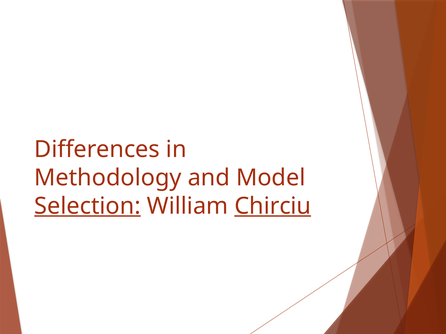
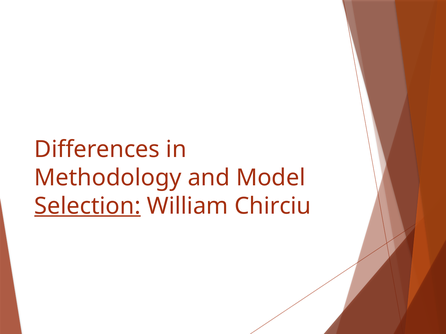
Chirciu underline: present -> none (273, 206)
